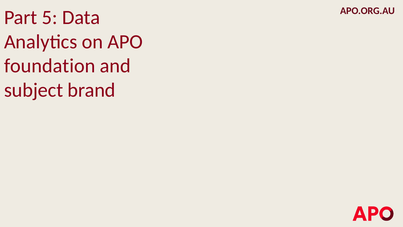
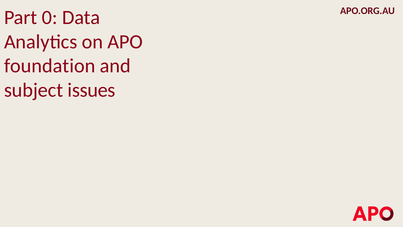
5: 5 -> 0 (50, 18)
brand: brand -> issues (92, 90)
